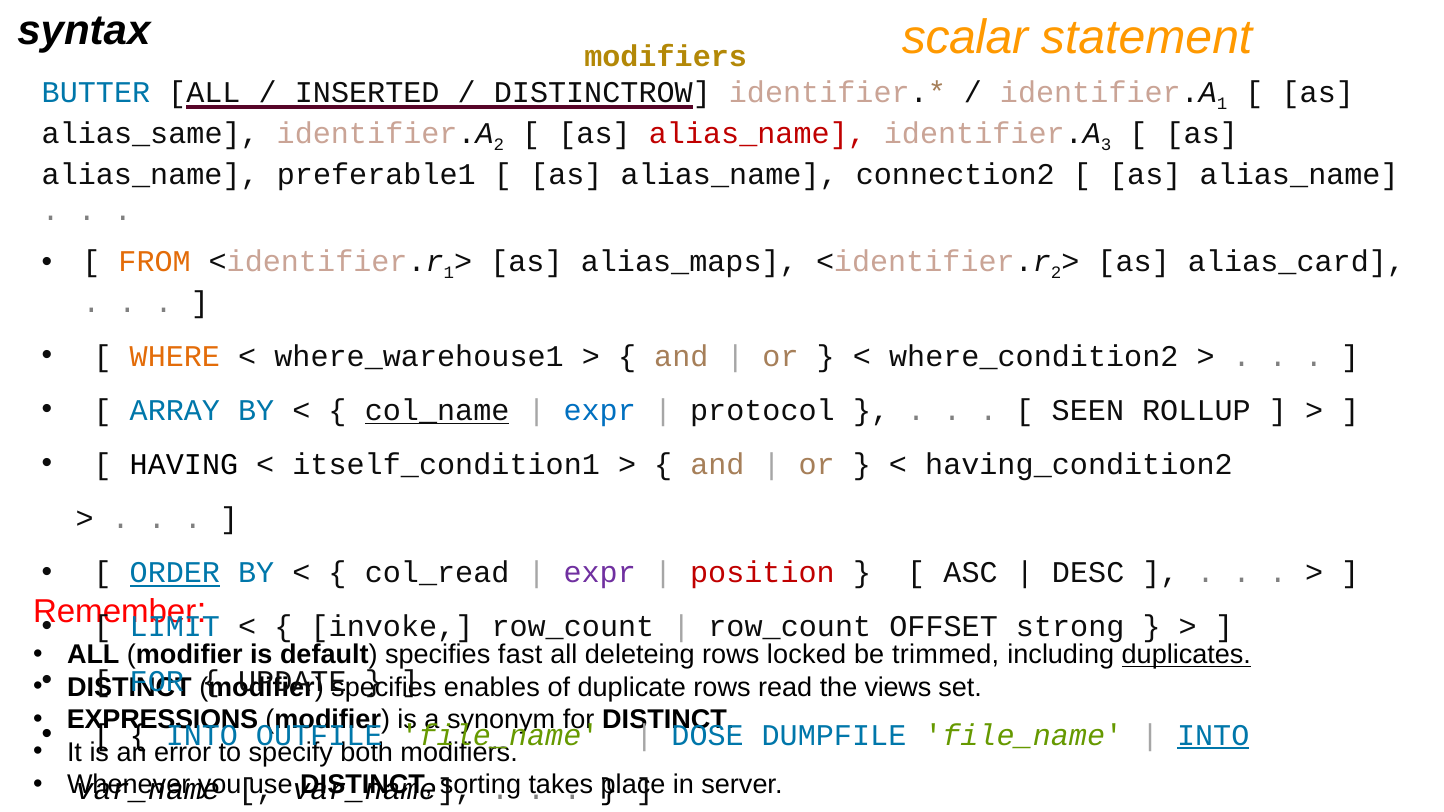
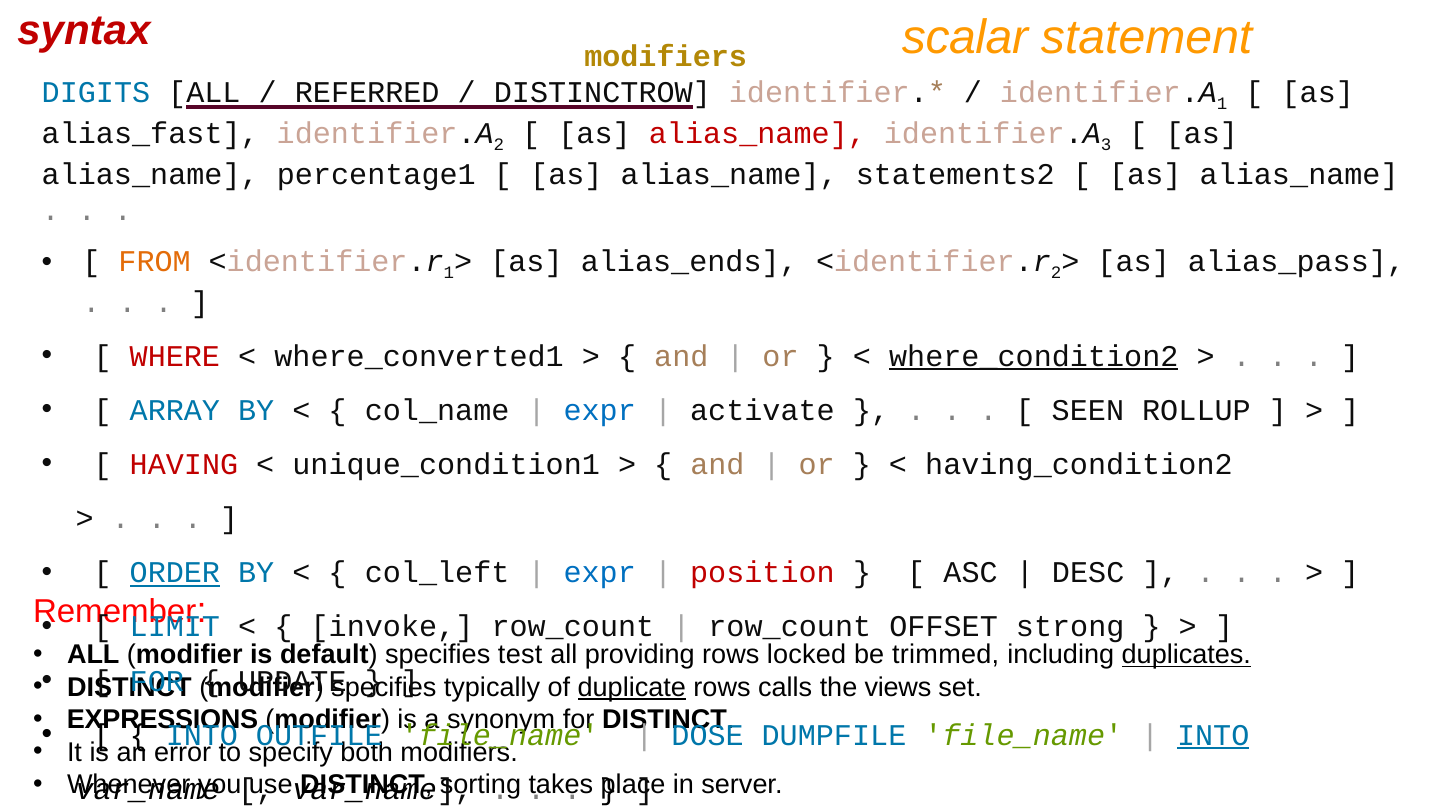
syntax colour: black -> red (84, 30)
BUTTER: BUTTER -> DIGITS (96, 92)
INSERTED: INSERTED -> REFERRED (367, 92)
alias_same: alias_same -> alias_fast (150, 134)
preferable1: preferable1 -> percentage1 (376, 175)
connection2: connection2 -> statements2 (955, 175)
alias_maps: alias_maps -> alias_ends (689, 261)
alias_card: alias_card -> alias_pass (1296, 261)
WHERE colour: orange -> red (175, 356)
where_warehouse1: where_warehouse1 -> where_converted1 (419, 356)
where_condition2 underline: none -> present (1034, 356)
col_name underline: present -> none (437, 411)
protocol: protocol -> activate (762, 411)
HAVING colour: black -> red (184, 465)
itself_condition1: itself_condition1 -> unique_condition1 (446, 465)
col_read: col_read -> col_left (437, 573)
expr colour: purple -> blue (600, 573)
fast: fast -> test (520, 655)
deleteing: deleteing -> providing (640, 655)
enables: enables -> typically (492, 687)
duplicate underline: none -> present (632, 687)
read: read -> calls (785, 687)
